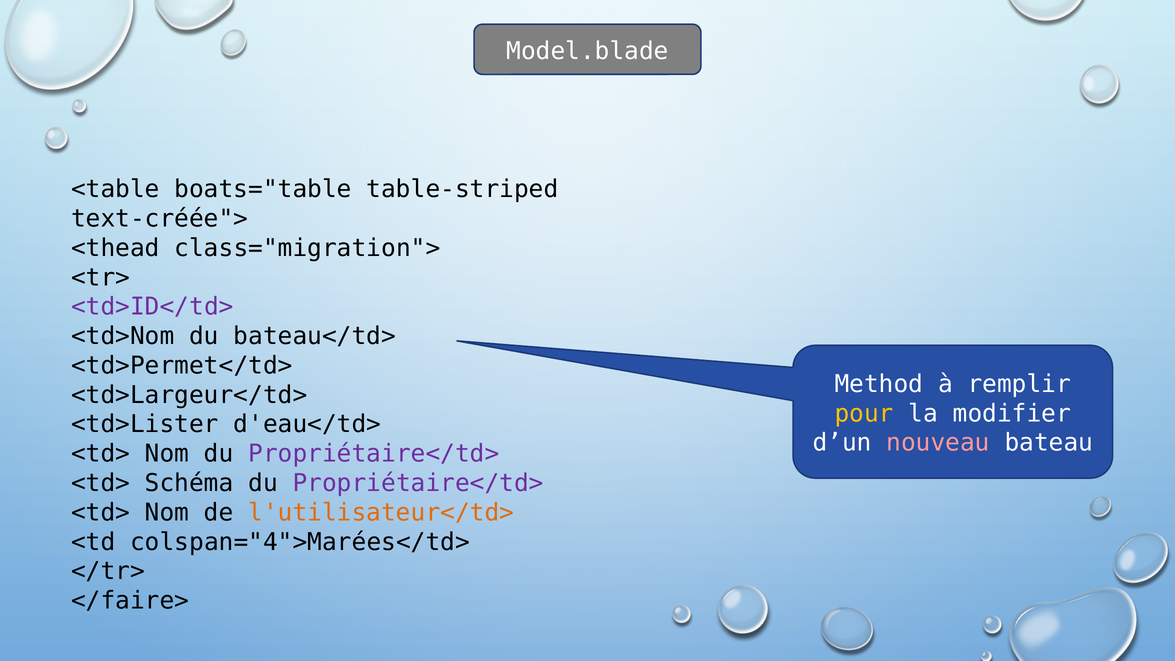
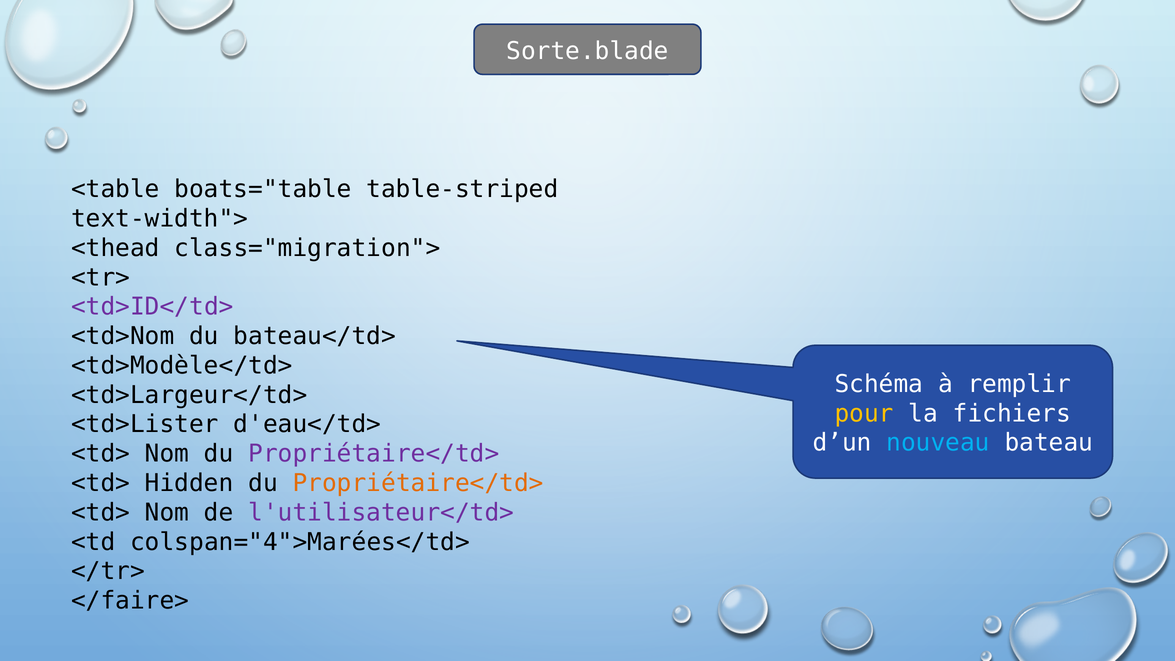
Model.blade: Model.blade -> Sorte.blade (588, 51)
text-créée">: text-créée"> -> text-width"> (160, 219)
<td>Permet</td>: <td>Permet</td> -> <td>Modèle</td> (182, 366)
Method: Method -> Schéma (879, 384)
modifier: modifier -> fichiers (1012, 413)
nouveau colour: pink -> light blue (938, 443)
Schéma: Schéma -> Hidden (189, 483)
Propriétaire</td> colour: purple -> orange (418, 483)
l'utilisateur</td> colour: orange -> purple (381, 513)
